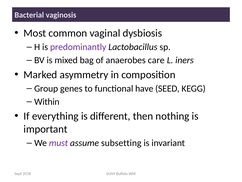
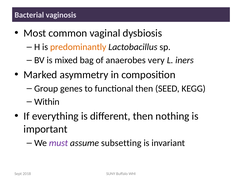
predominantly colour: purple -> orange (78, 47)
care: care -> very (156, 60)
functional have: have -> then (144, 88)
